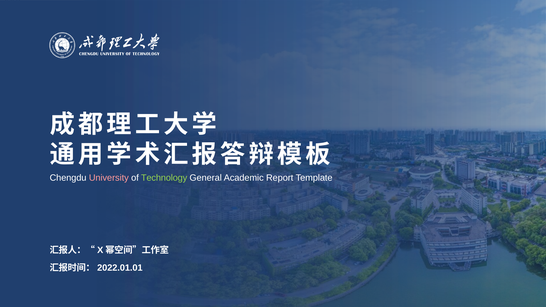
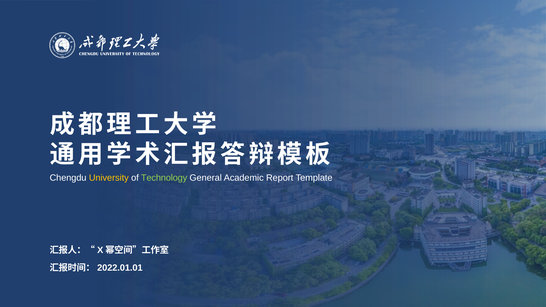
University colour: pink -> yellow (109, 178)
